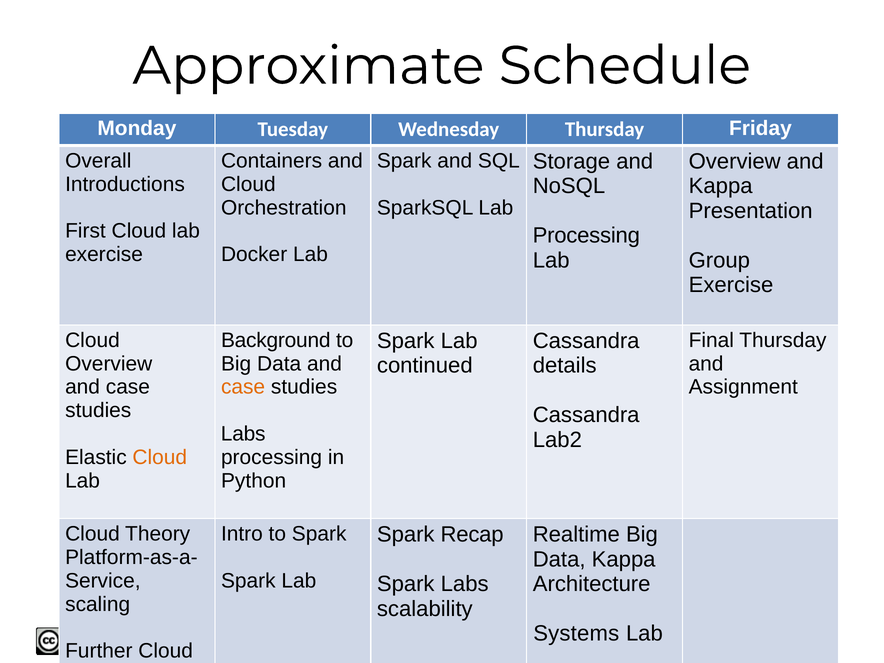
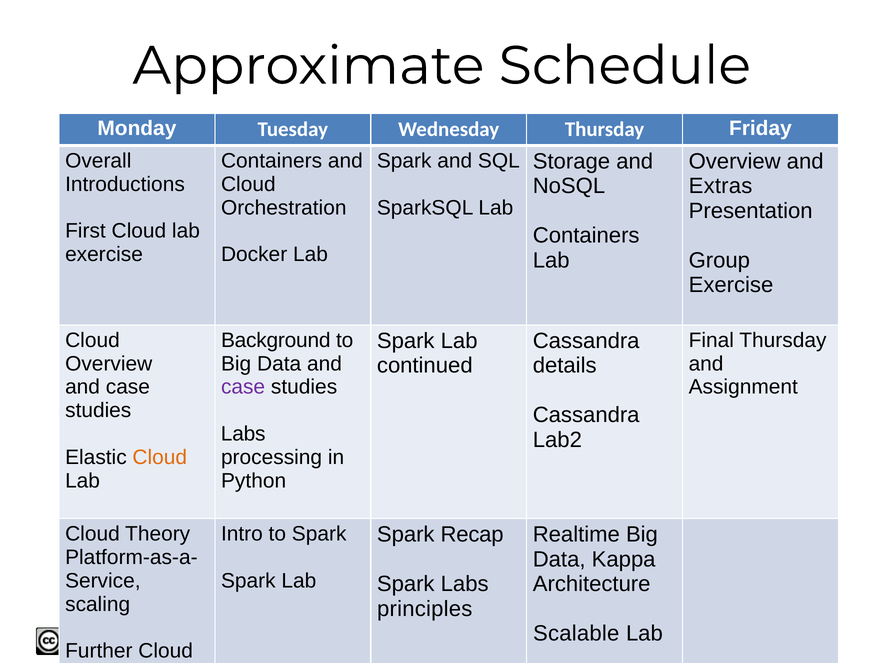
Kappa: Kappa -> Extras (721, 186)
Processing: Processing -> Containers (586, 236)
case colour: orange -> purple (243, 387)
scalability: scalability -> principles (425, 609)
Systems: Systems -> Scalable (576, 633)
